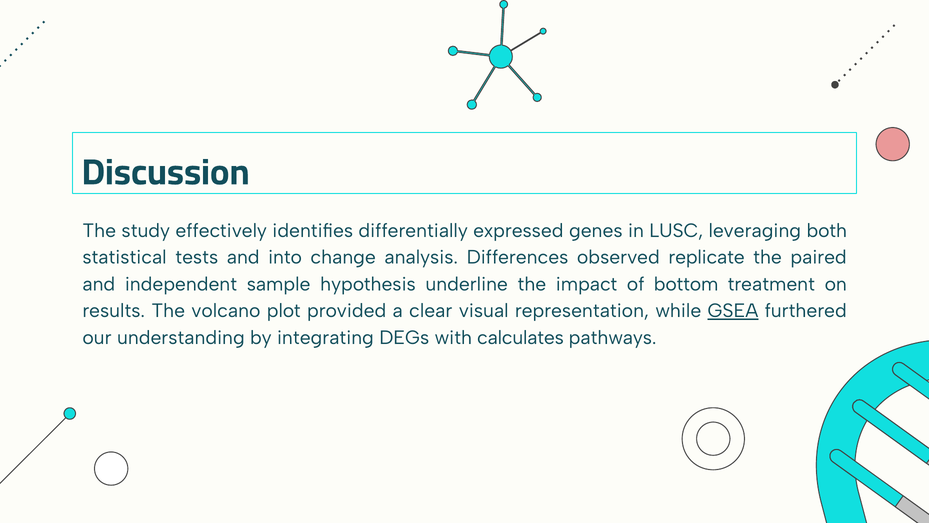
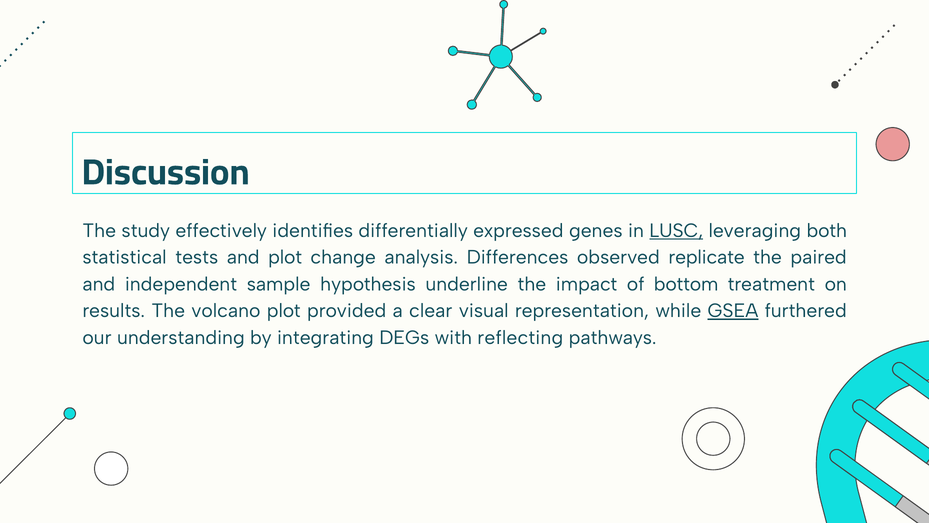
LUSC underline: none -> present (676, 231)
and into: into -> plot (285, 257)
calculates: calculates -> reflecting (520, 337)
